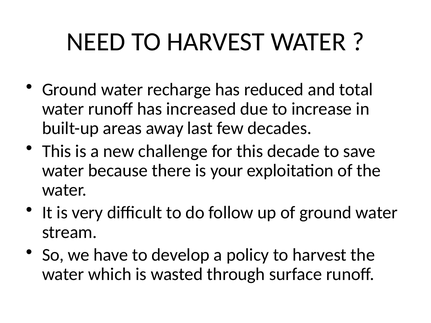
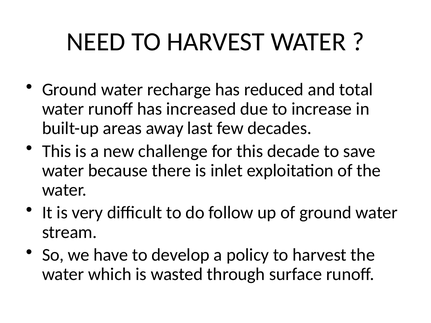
your: your -> inlet (227, 171)
